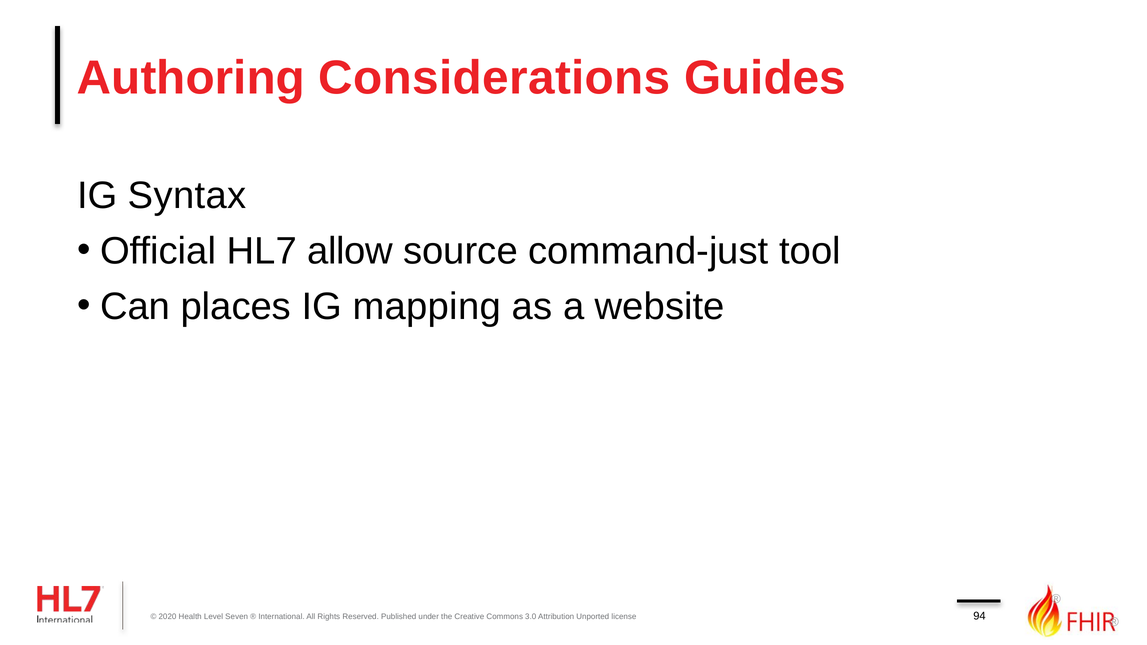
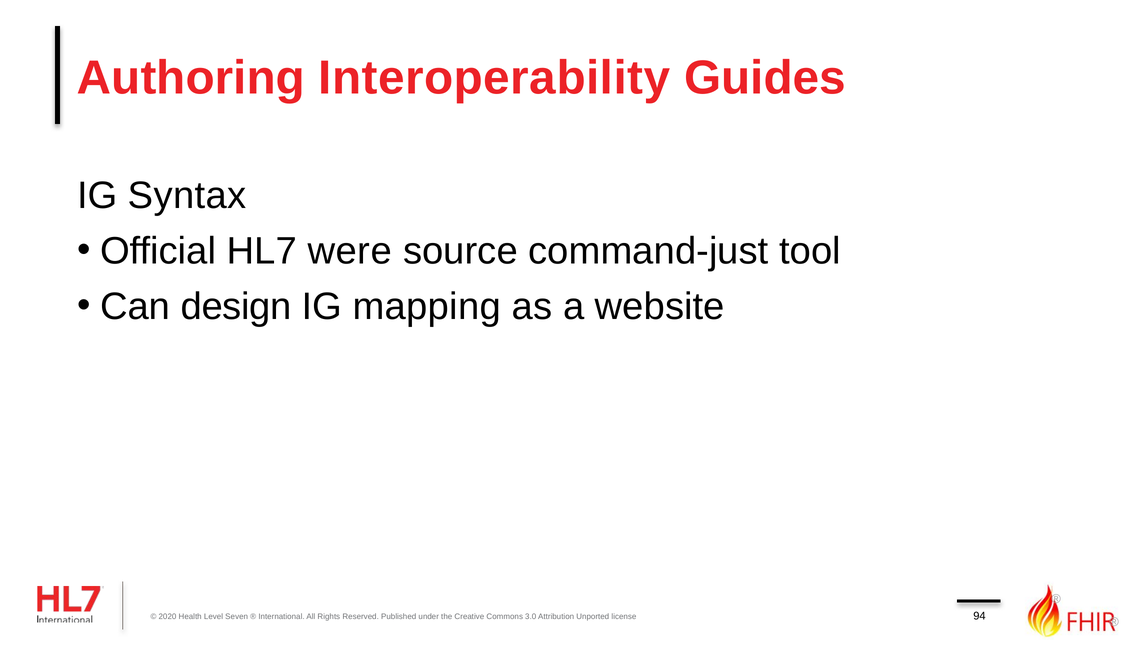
Considerations: Considerations -> Interoperability (494, 78)
allow: allow -> were (350, 251)
places: places -> design (236, 307)
